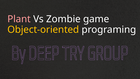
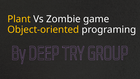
Plant colour: pink -> yellow (19, 19)
